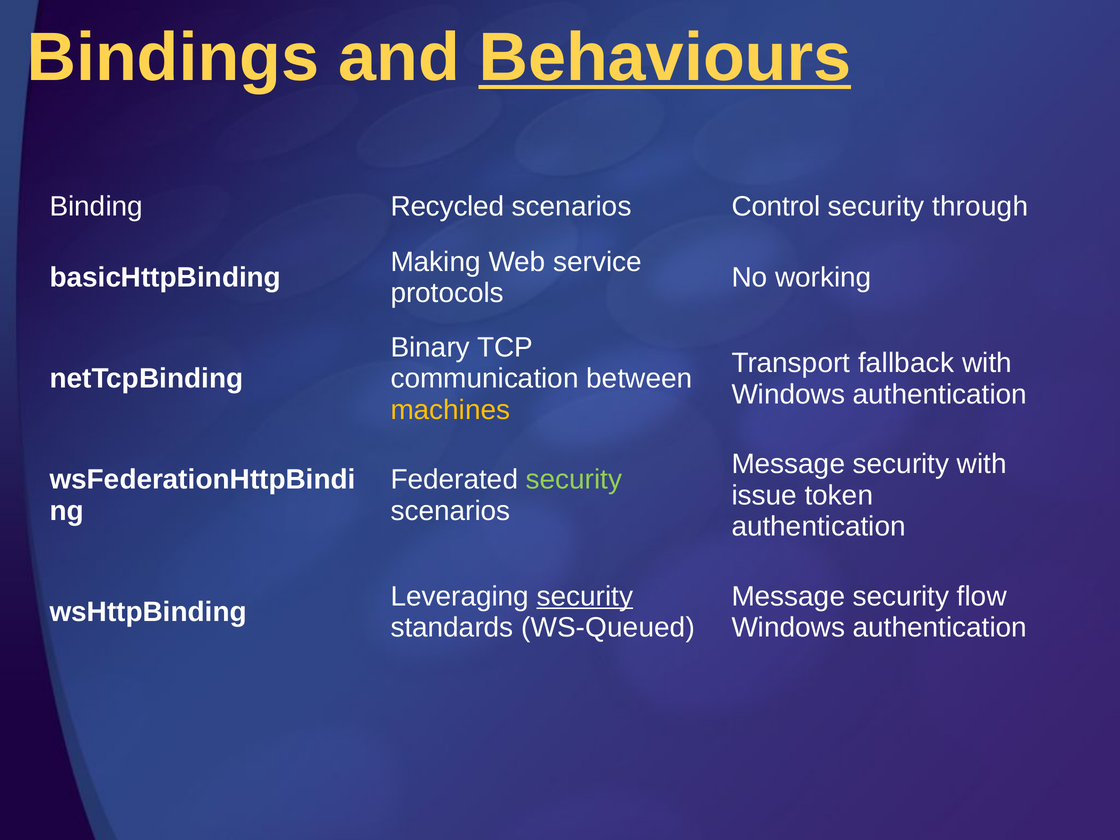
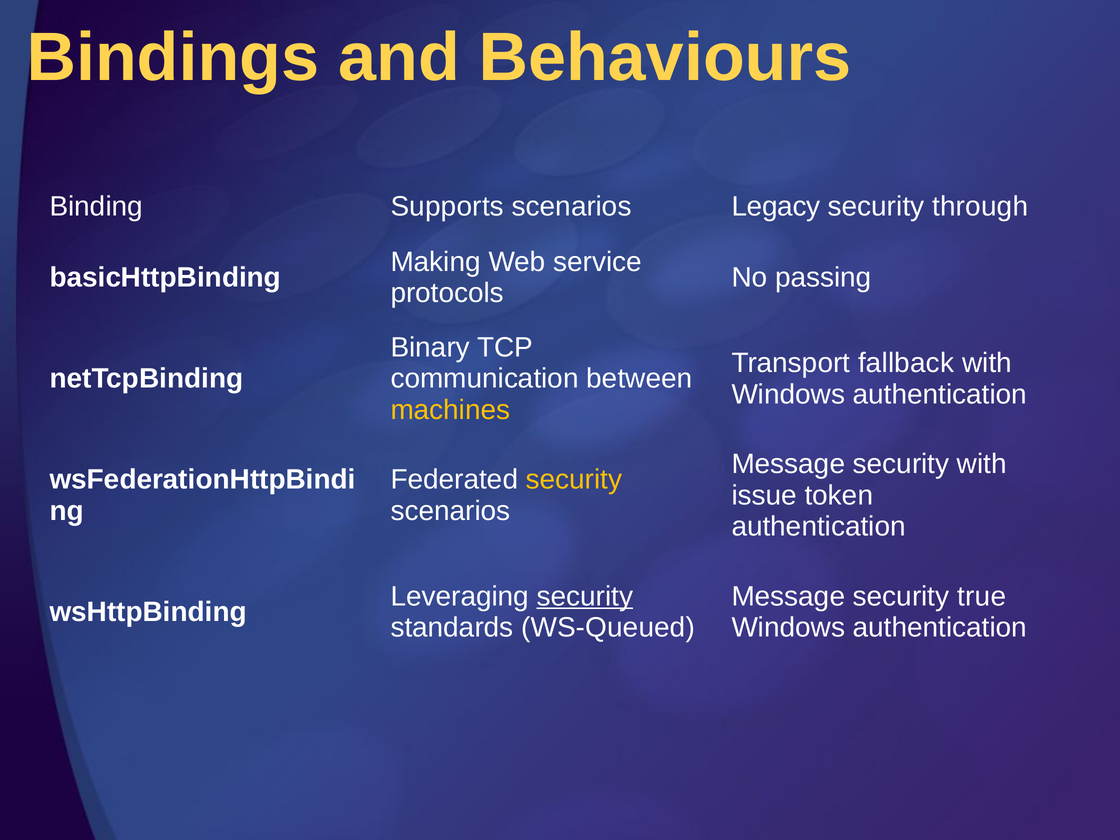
Behaviours underline: present -> none (665, 58)
Recycled: Recycled -> Supports (447, 206)
Control: Control -> Legacy (776, 206)
working: working -> passing (823, 278)
security colour: light green -> yellow (574, 480)
flow: flow -> true (982, 596)
